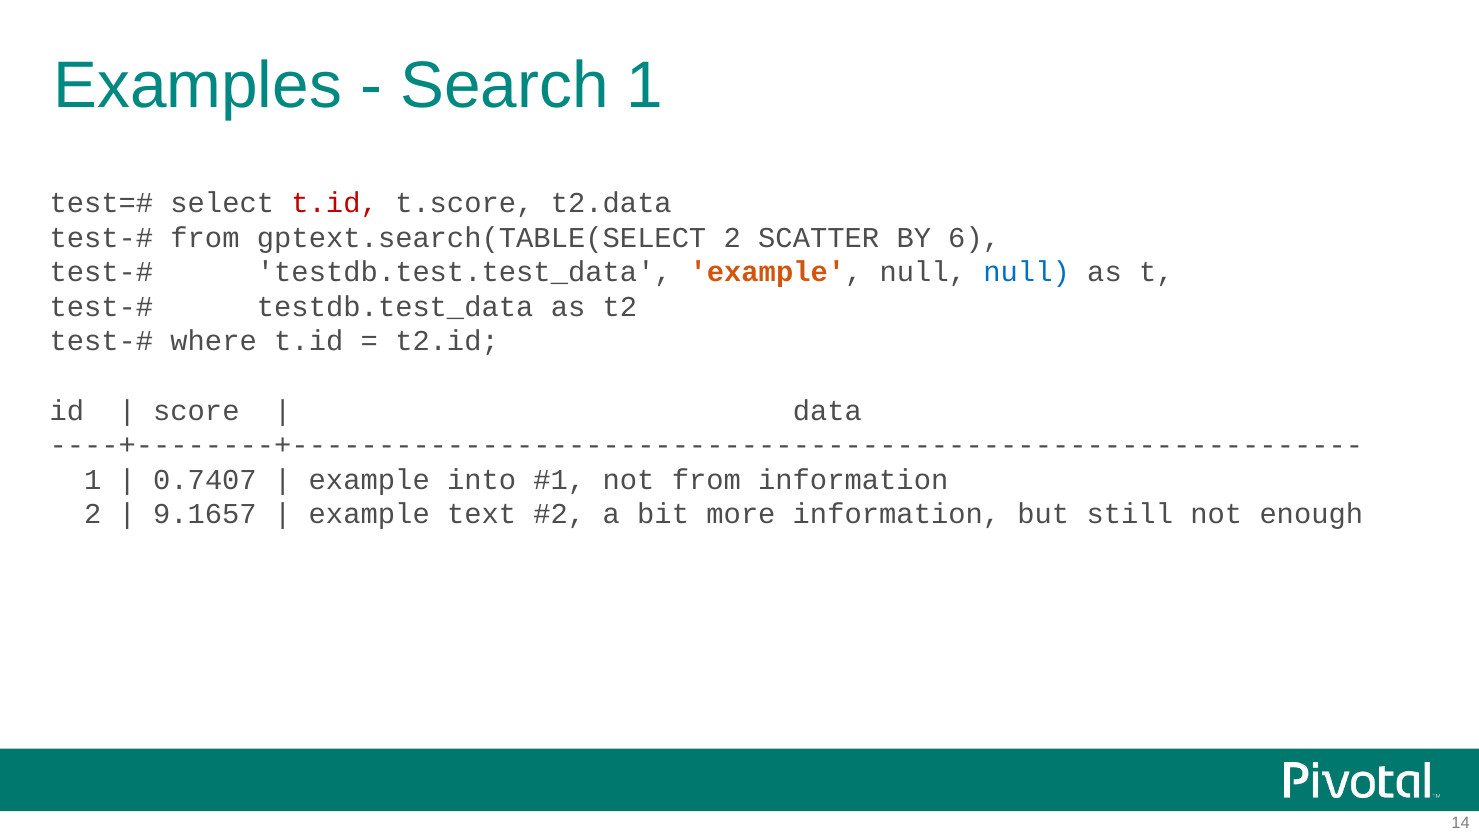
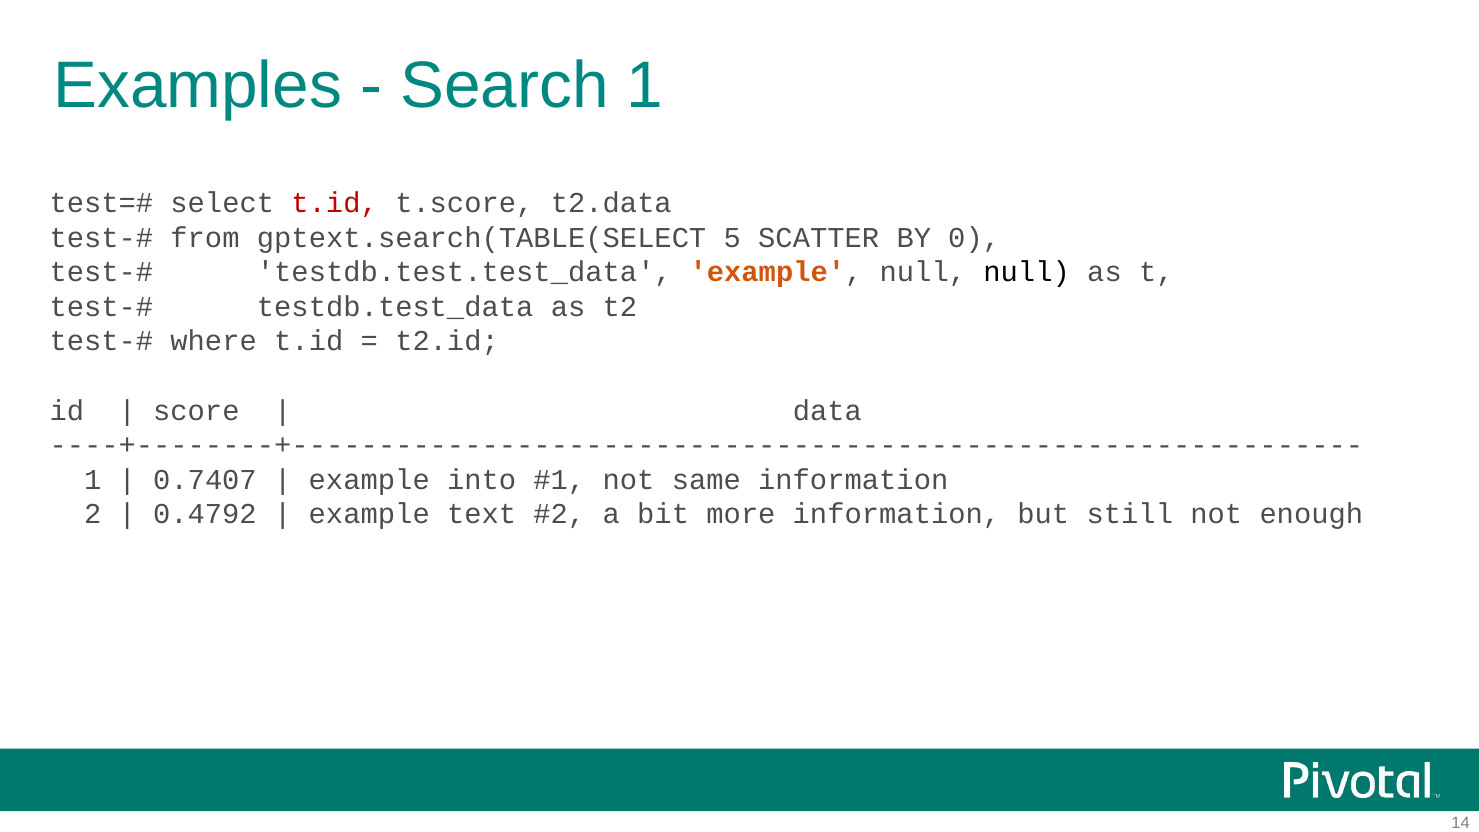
gptext.search(TABLE(SELECT 2: 2 -> 5 (732, 238)
6: 6 -> 0 (974, 238)
null colour: blue -> black (1027, 272)
not from: from -> same (706, 480)
9.1657: 9.1657 -> 0.4792 (205, 514)
